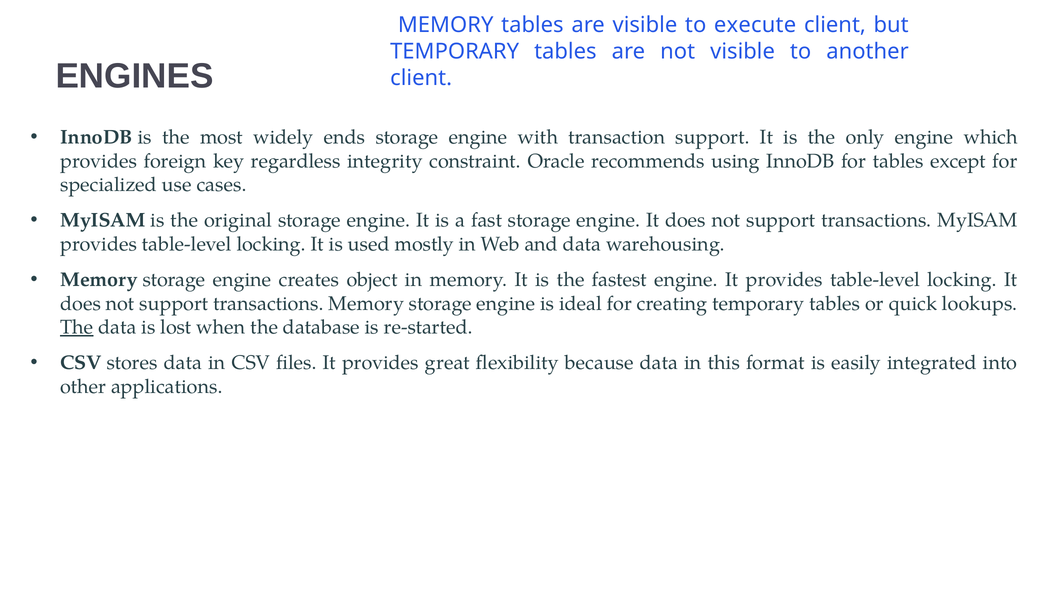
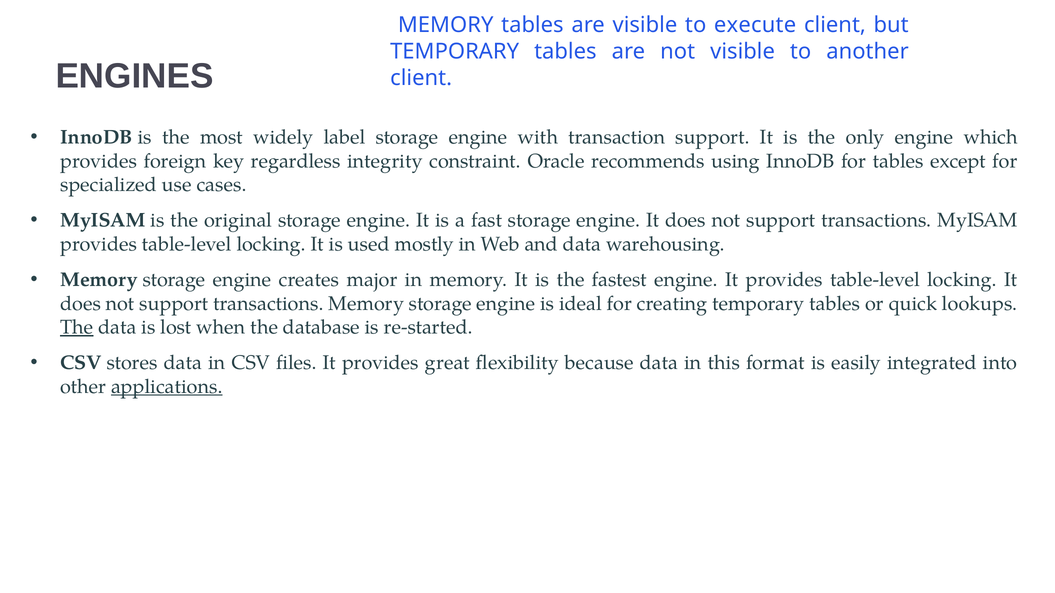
ends: ends -> label (344, 138)
object: object -> major (372, 280)
applications underline: none -> present (167, 387)
